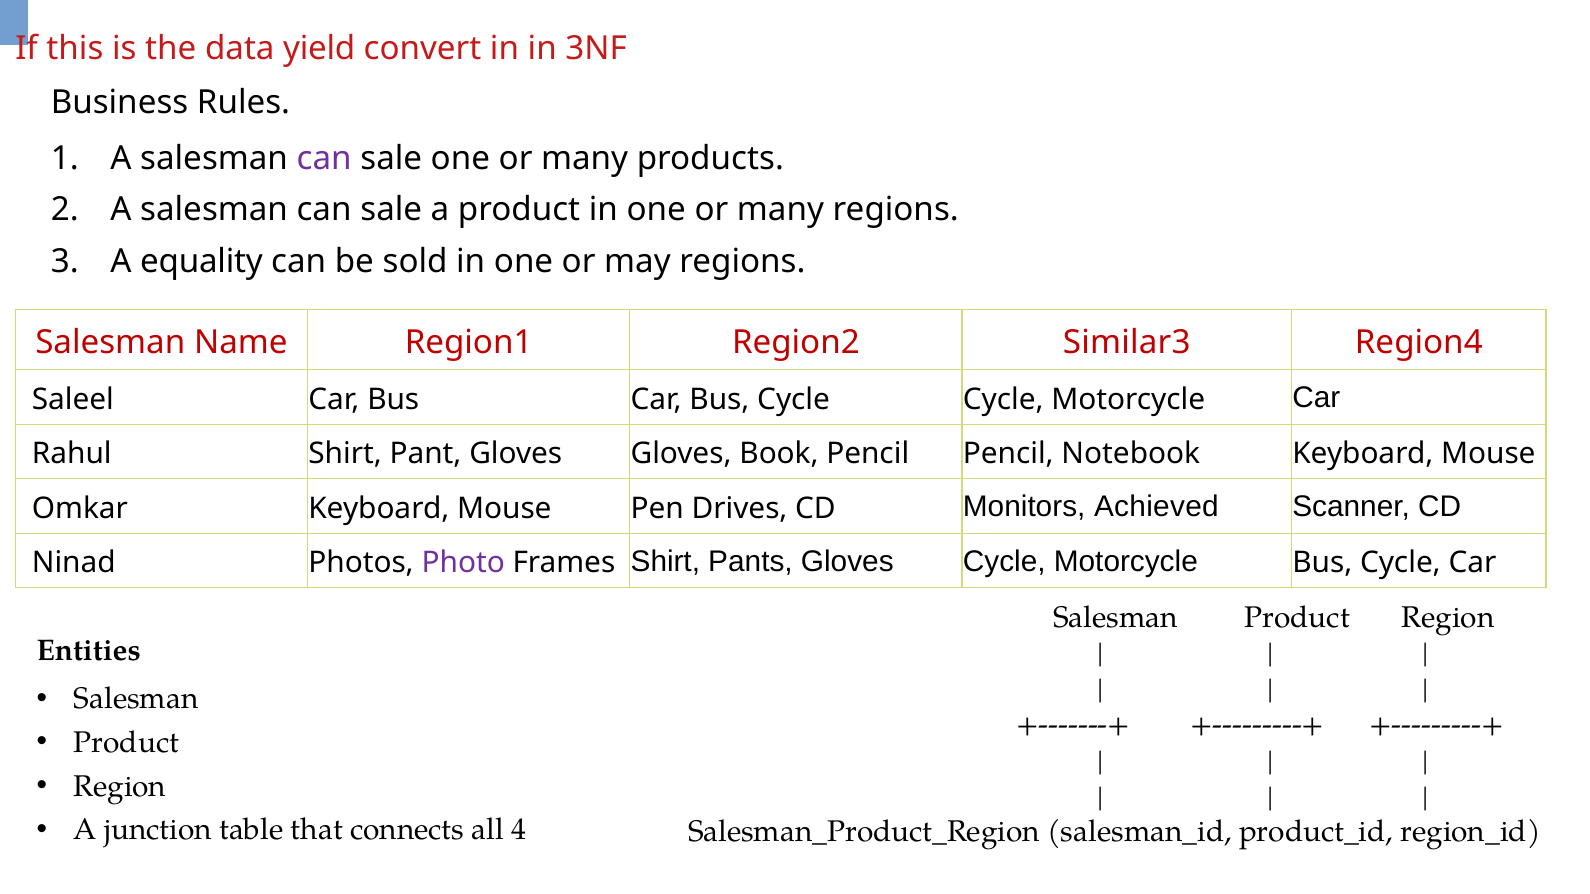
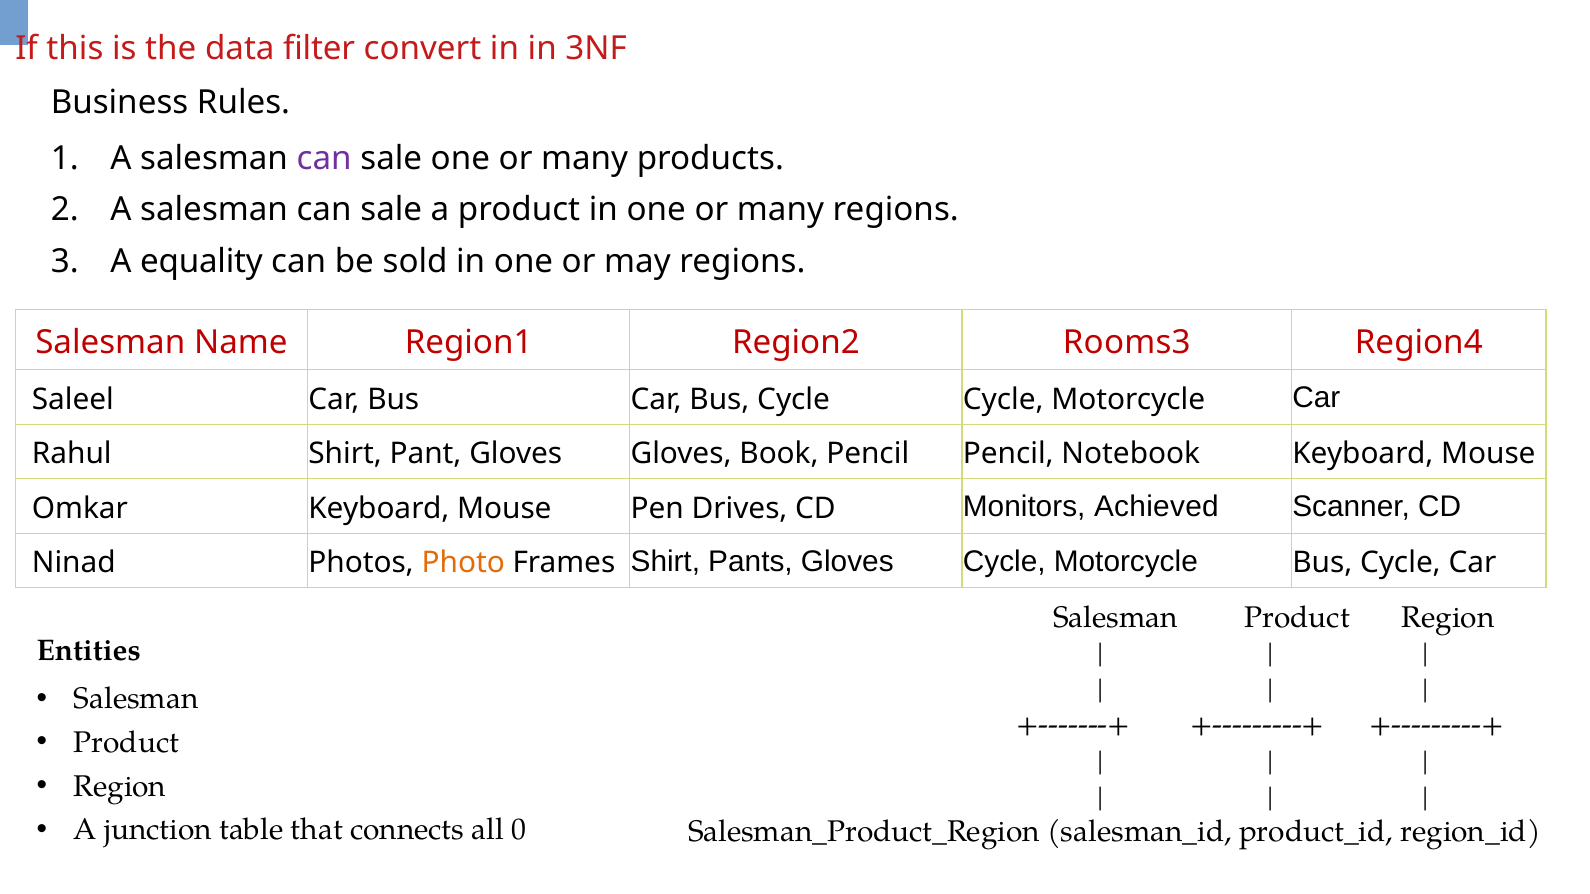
yield: yield -> filter (319, 49)
Similar3: Similar3 -> Rooms3 (1127, 342)
Photo colour: purple -> orange (463, 563)
4: 4 -> 0 (519, 830)
